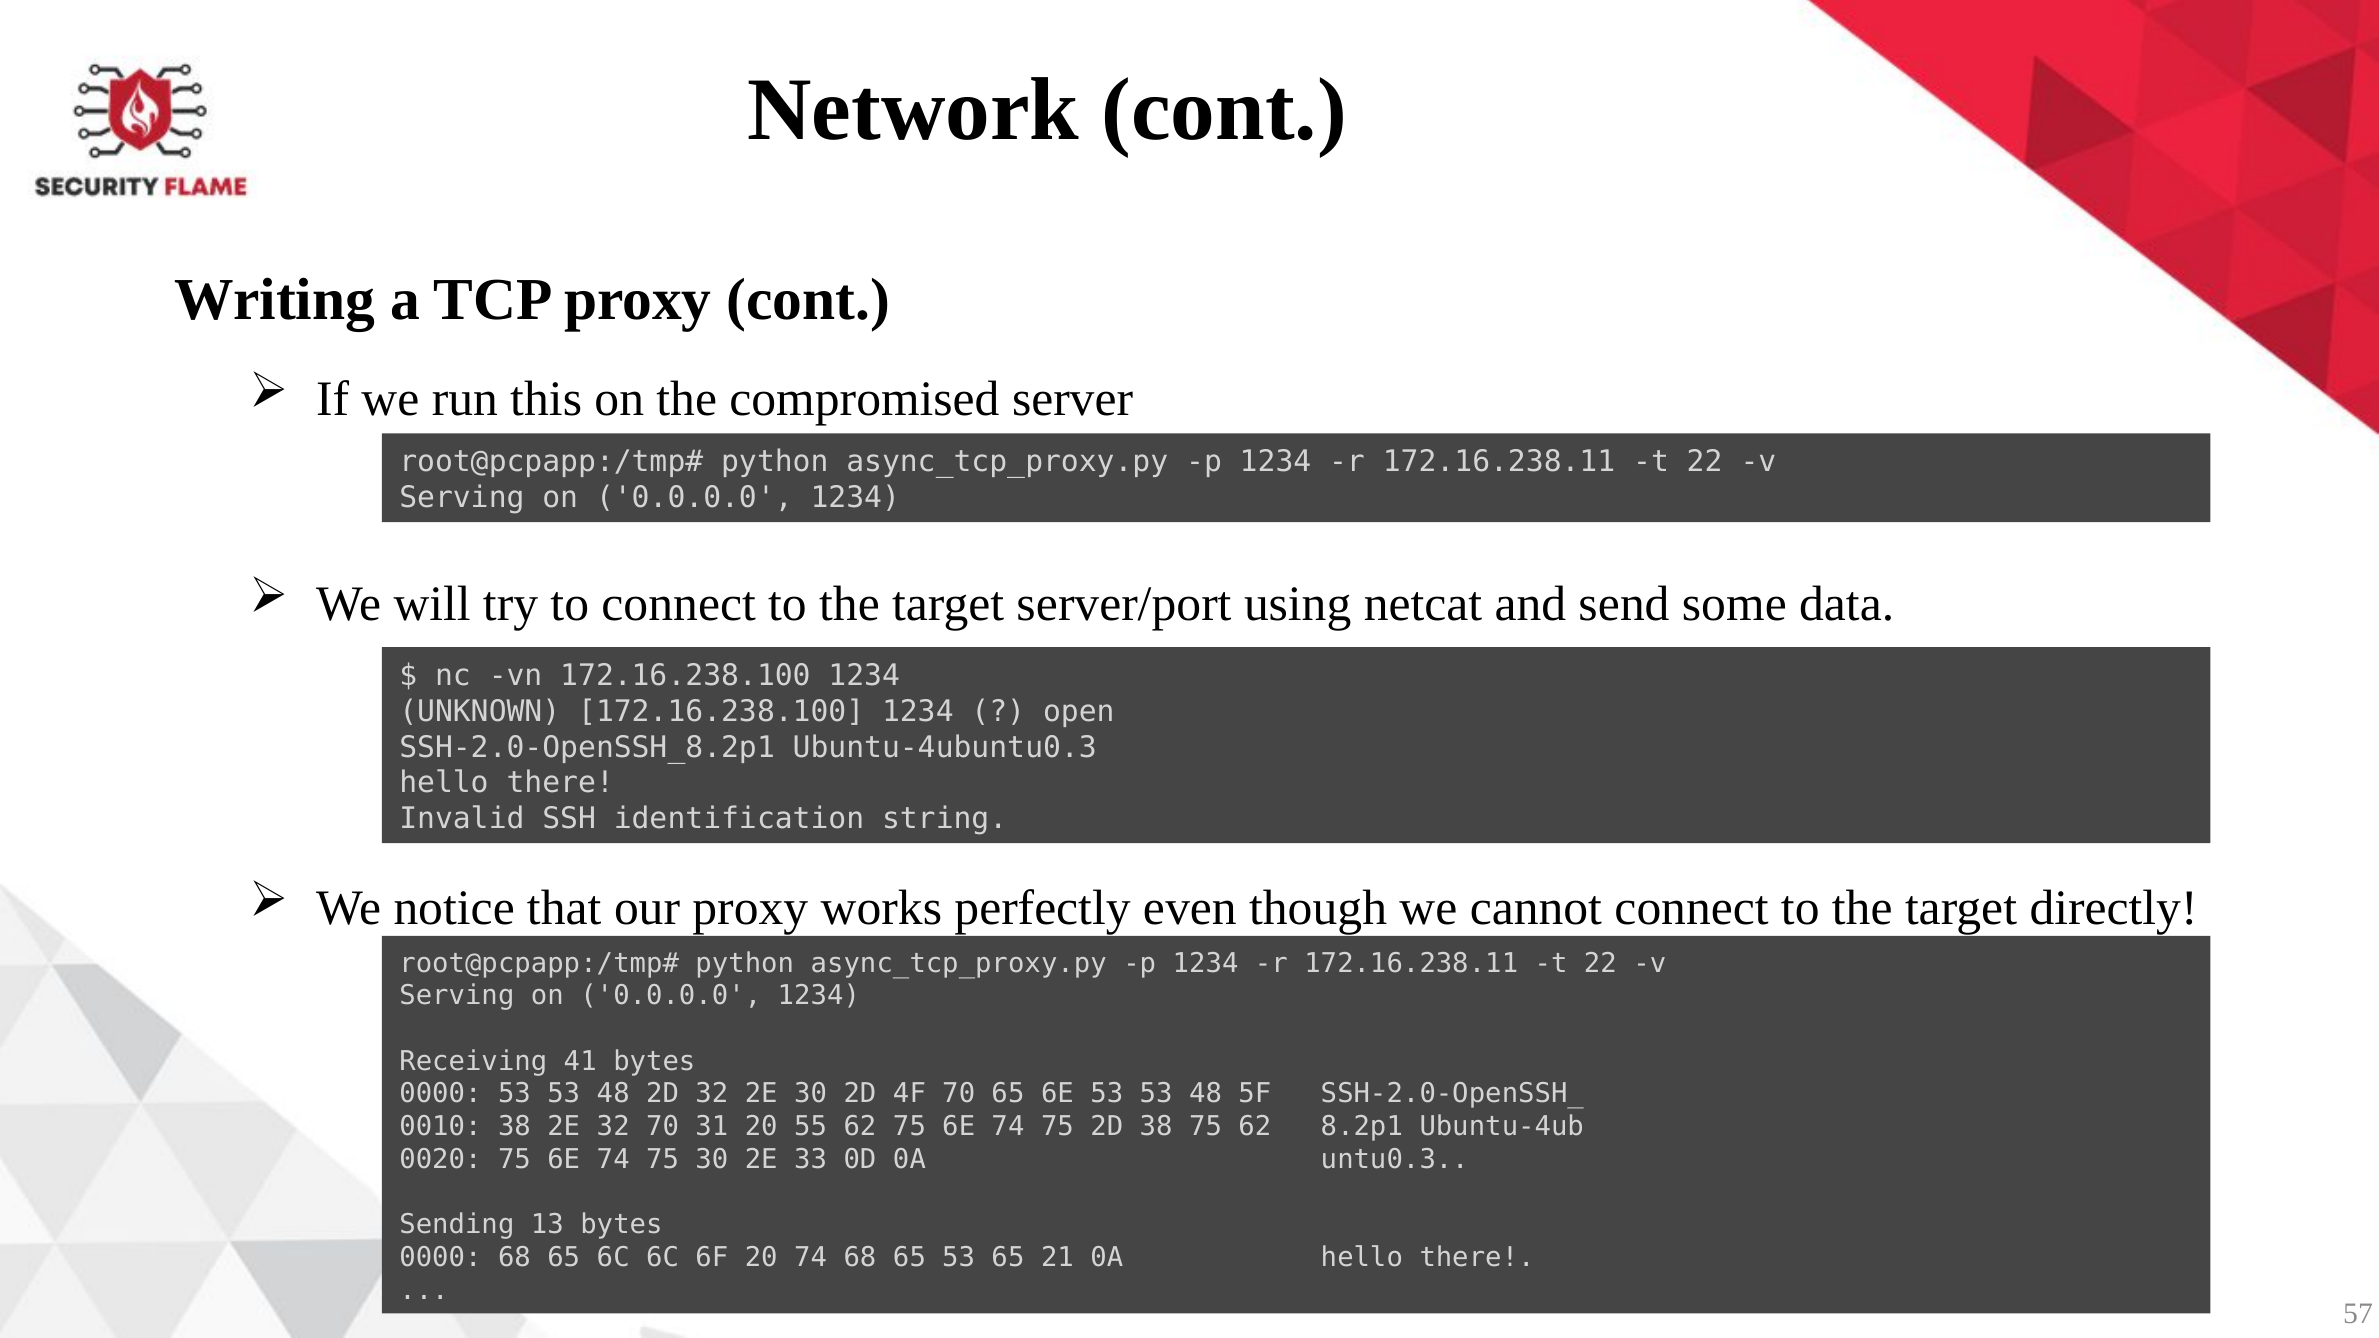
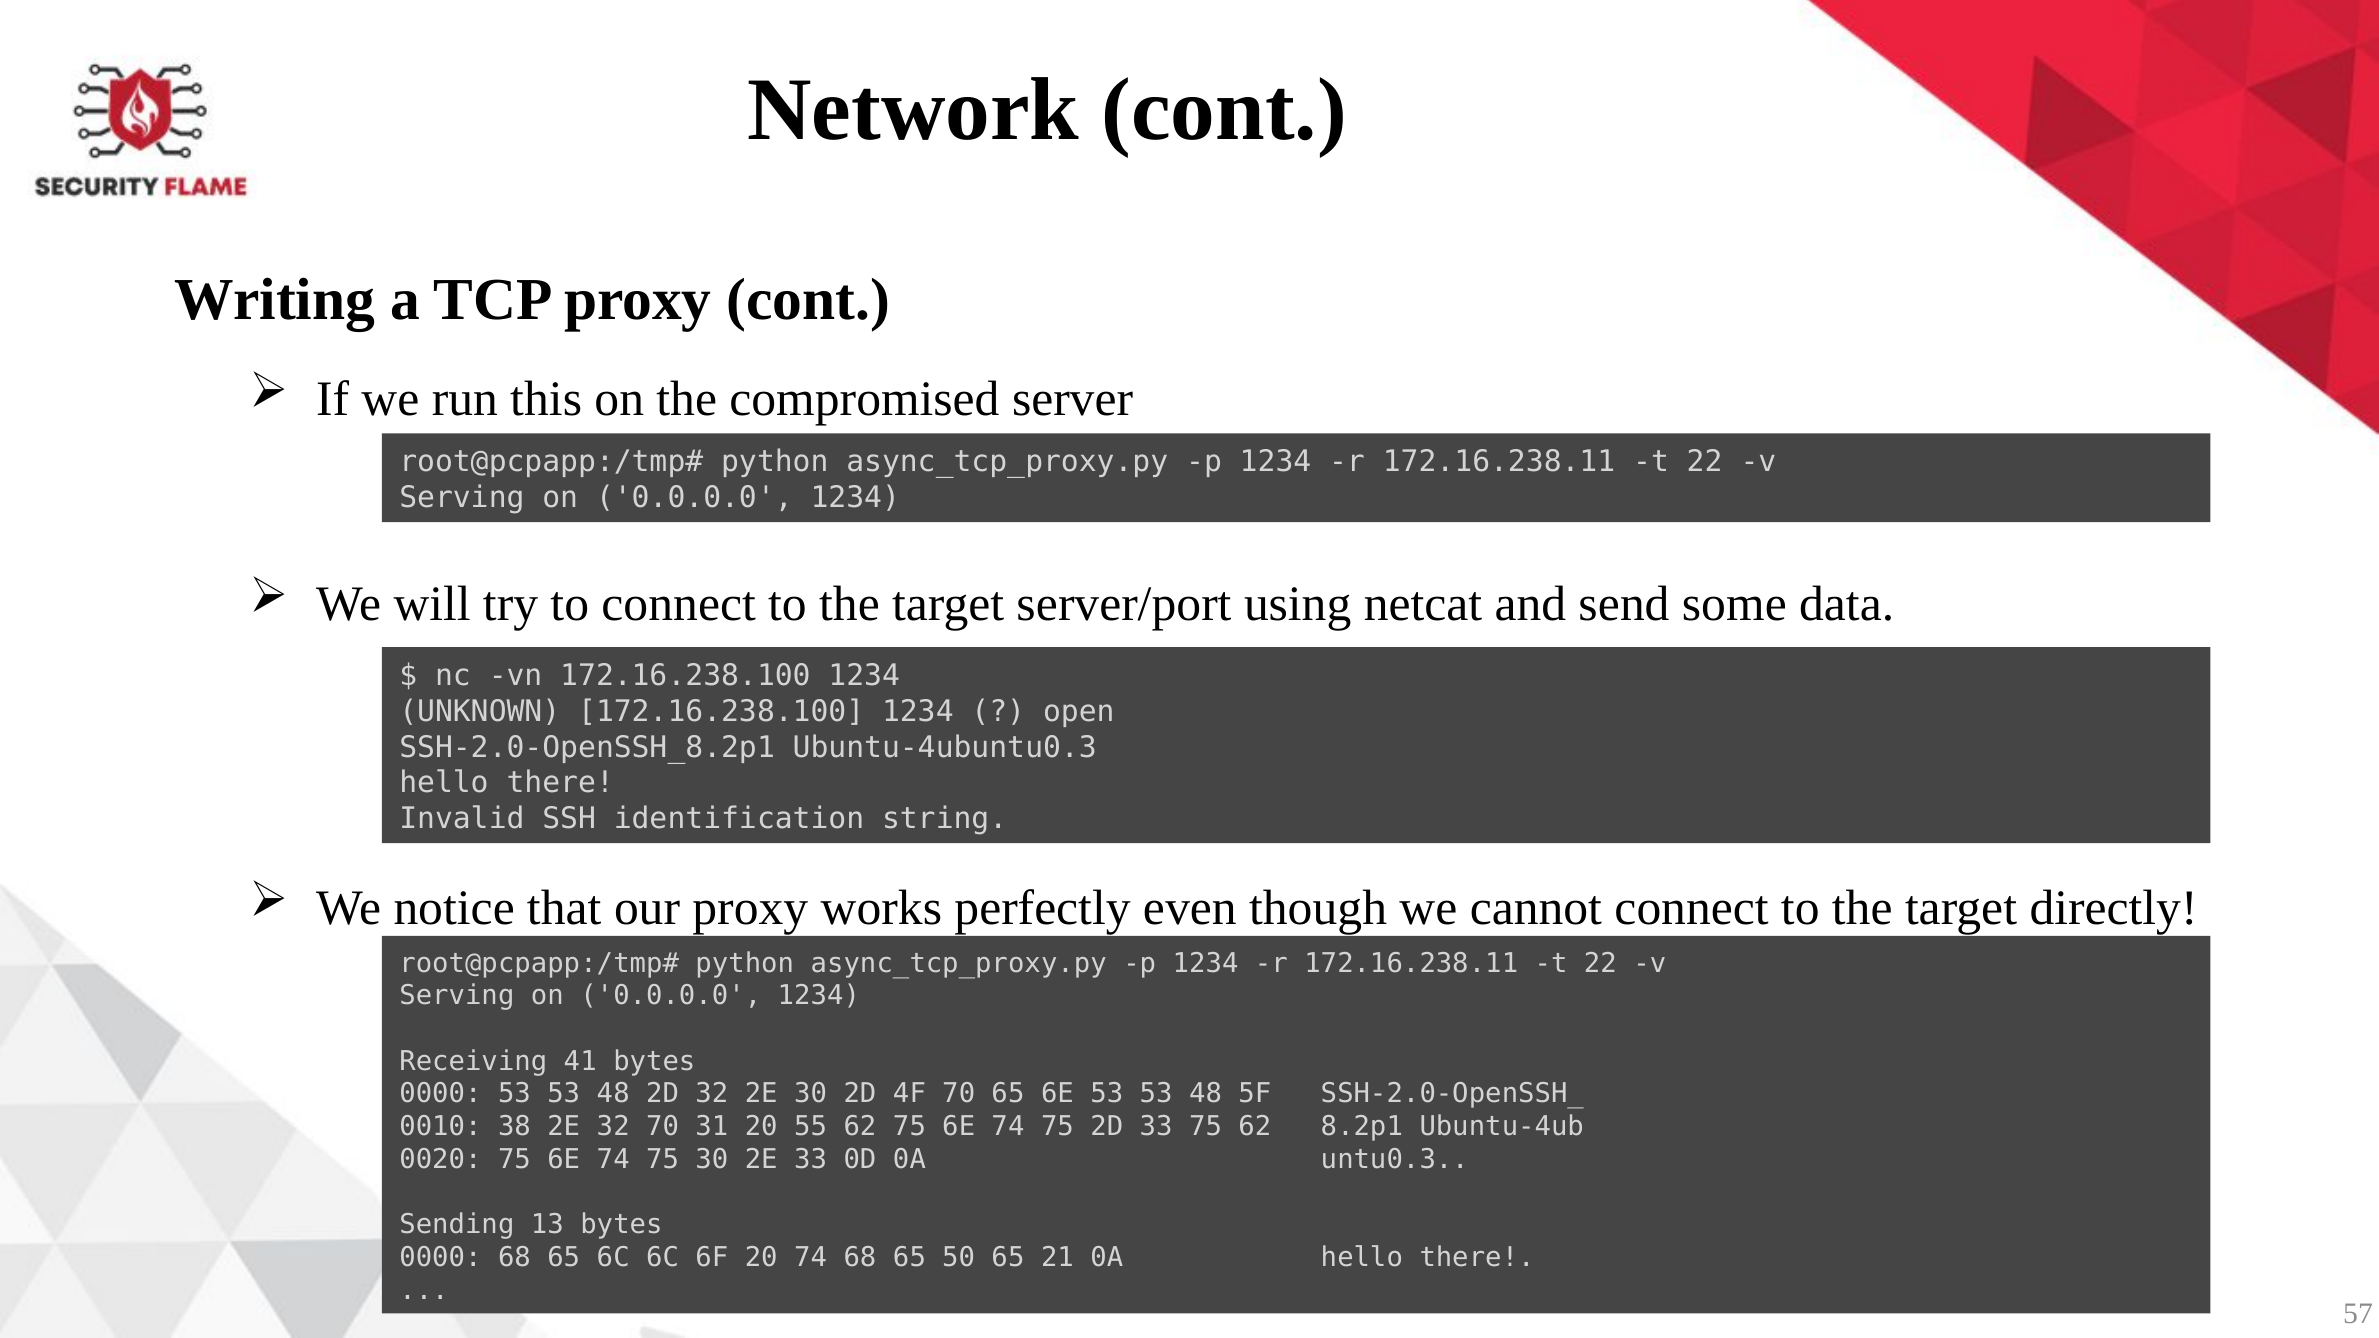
2D 38: 38 -> 33 (1156, 1127)
65 53: 53 -> 50 (959, 1258)
